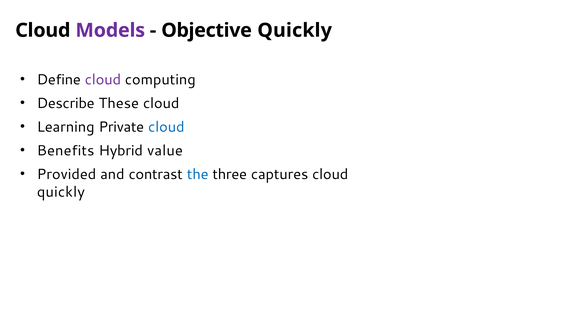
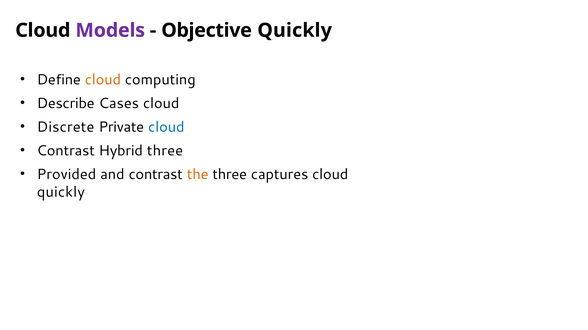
cloud colour: purple -> orange (103, 80)
These: These -> Cases (119, 103)
Learning: Learning -> Discrete (66, 127)
Benefits: Benefits -> Contrast (66, 151)
Hybrid value: value -> three (165, 151)
the colour: blue -> orange (198, 175)
